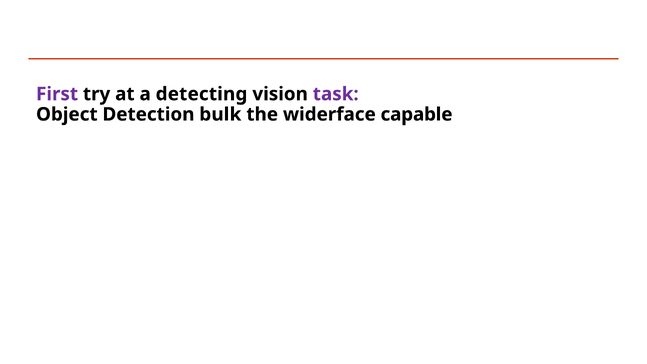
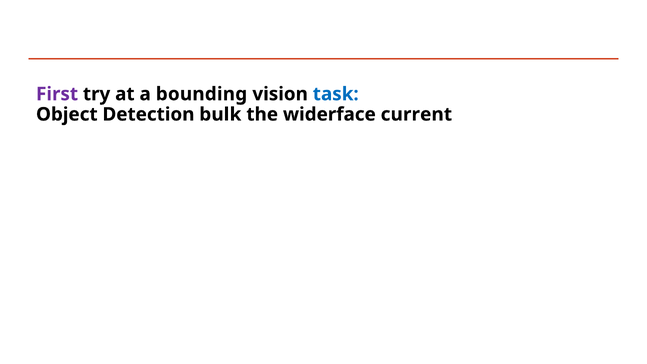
detecting: detecting -> bounding (201, 94)
task colour: purple -> blue (336, 94)
capable: capable -> current (416, 114)
